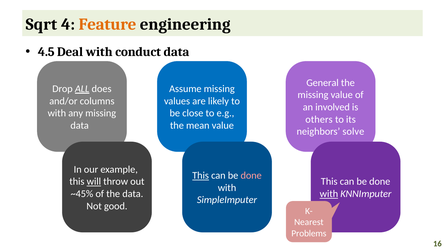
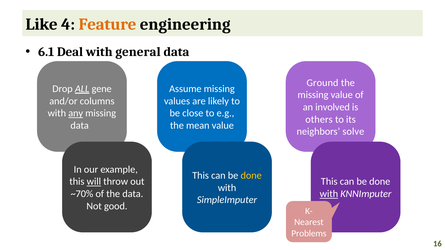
Sqrt: Sqrt -> Like (42, 24)
4.5: 4.5 -> 6.1 (46, 52)
conduct: conduct -> general (138, 52)
General: General -> Ground (322, 83)
does: does -> gene (102, 89)
any underline: none -> present (76, 113)
This underline: present -> none (201, 176)
done colour: pink -> yellow (251, 176)
~45%: ~45% -> ~70% (82, 194)
